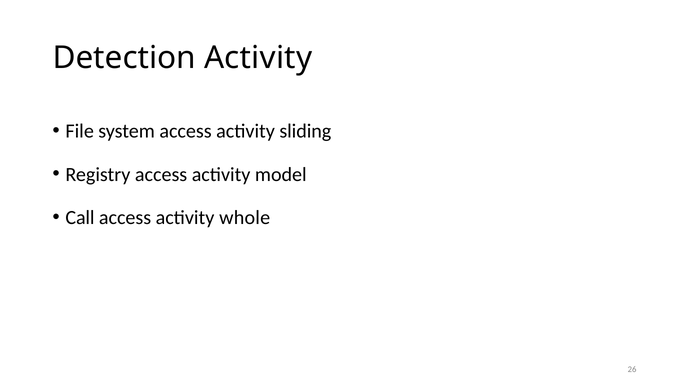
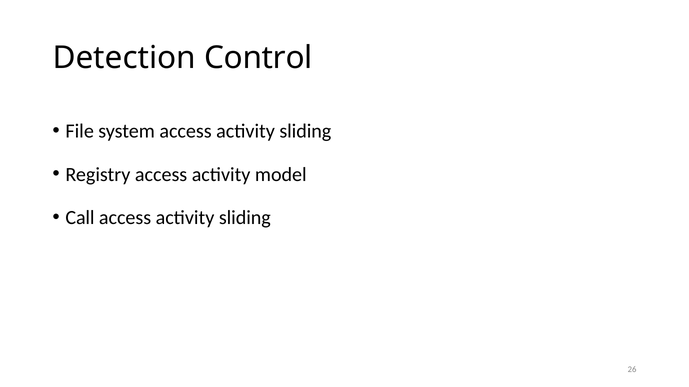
Detection Activity: Activity -> Control (258, 58)
whole: whole -> sliding (245, 218)
